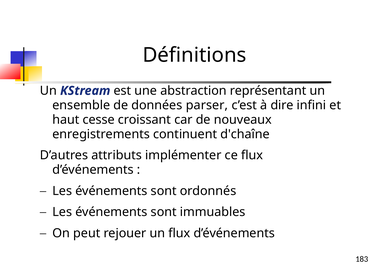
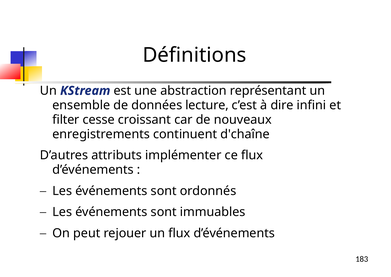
parser: parser -> lecture (207, 105)
haut: haut -> filter (66, 119)
